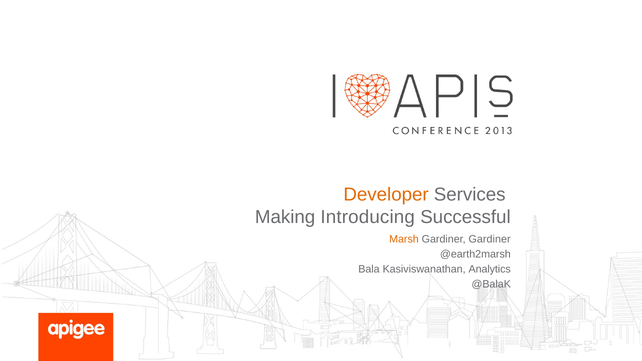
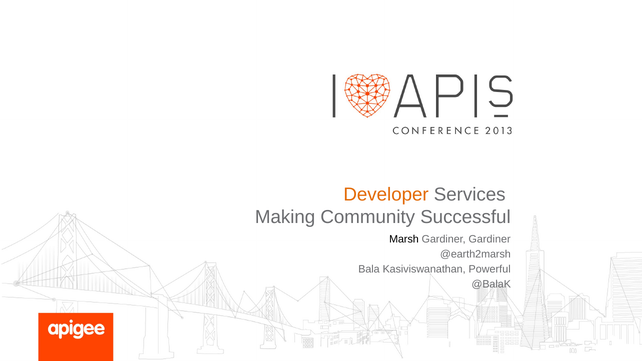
Introducing: Introducing -> Community (368, 217)
Marsh colour: orange -> black (404, 240)
Analytics: Analytics -> Powerful (490, 270)
